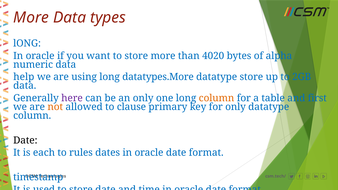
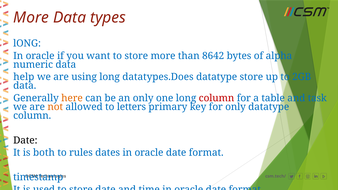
4020: 4020 -> 8642 (213, 56)
datatypes.More: datatypes.More -> datatypes.Does (158, 77)
here colour: purple -> orange (72, 98)
column colour: orange -> red (217, 98)
first: first -> task (317, 98)
clause: clause -> letters (131, 107)
each: each -> both (44, 153)
